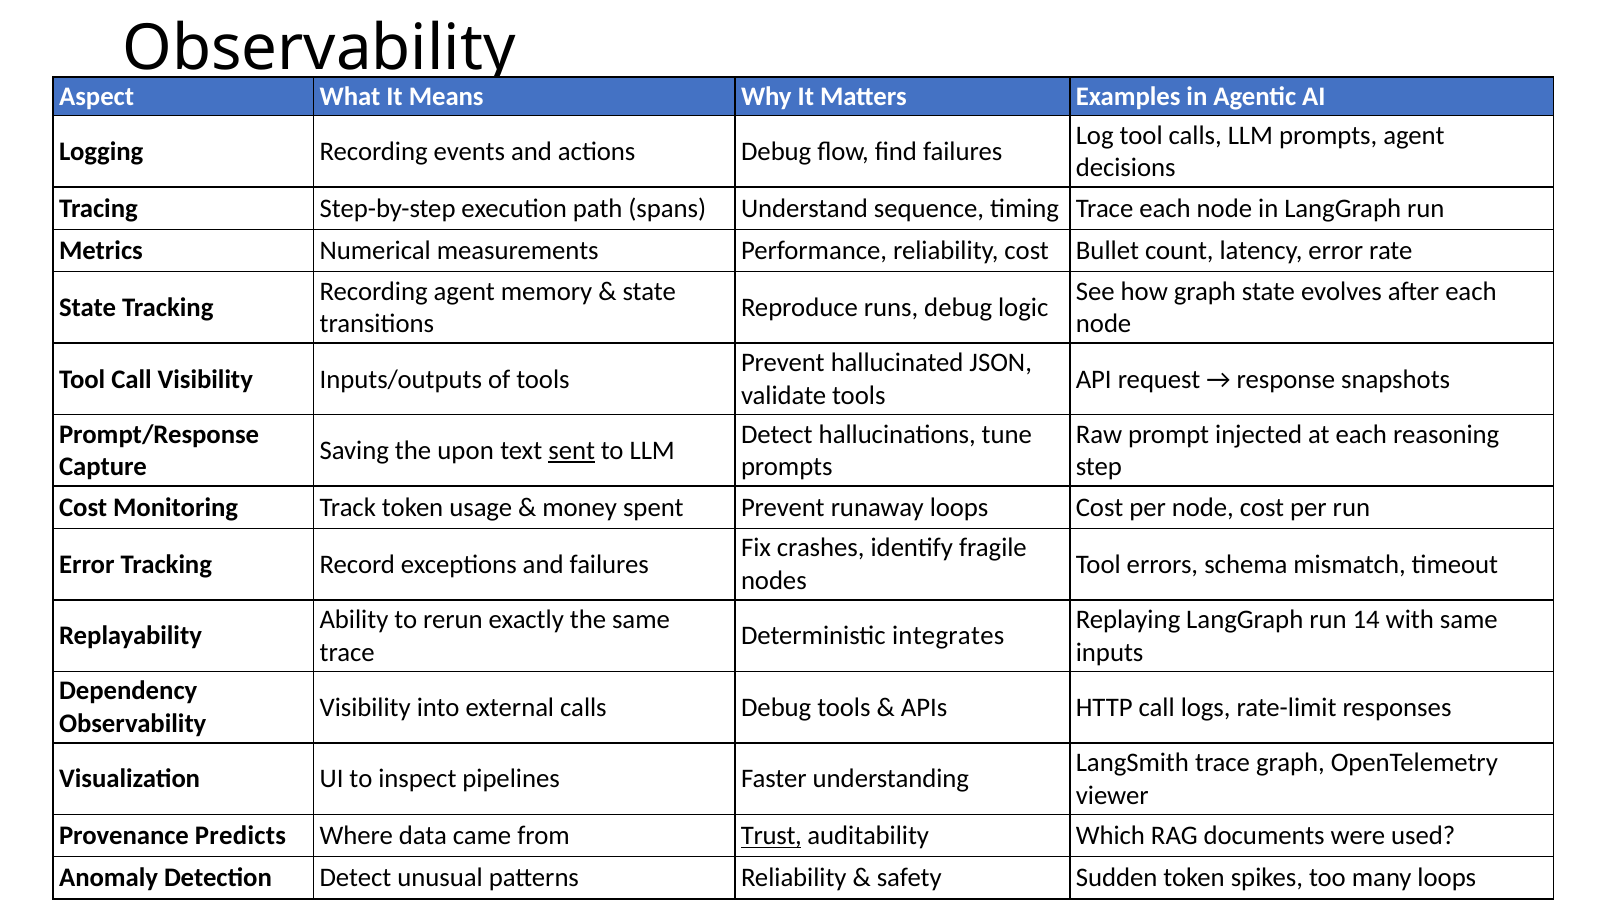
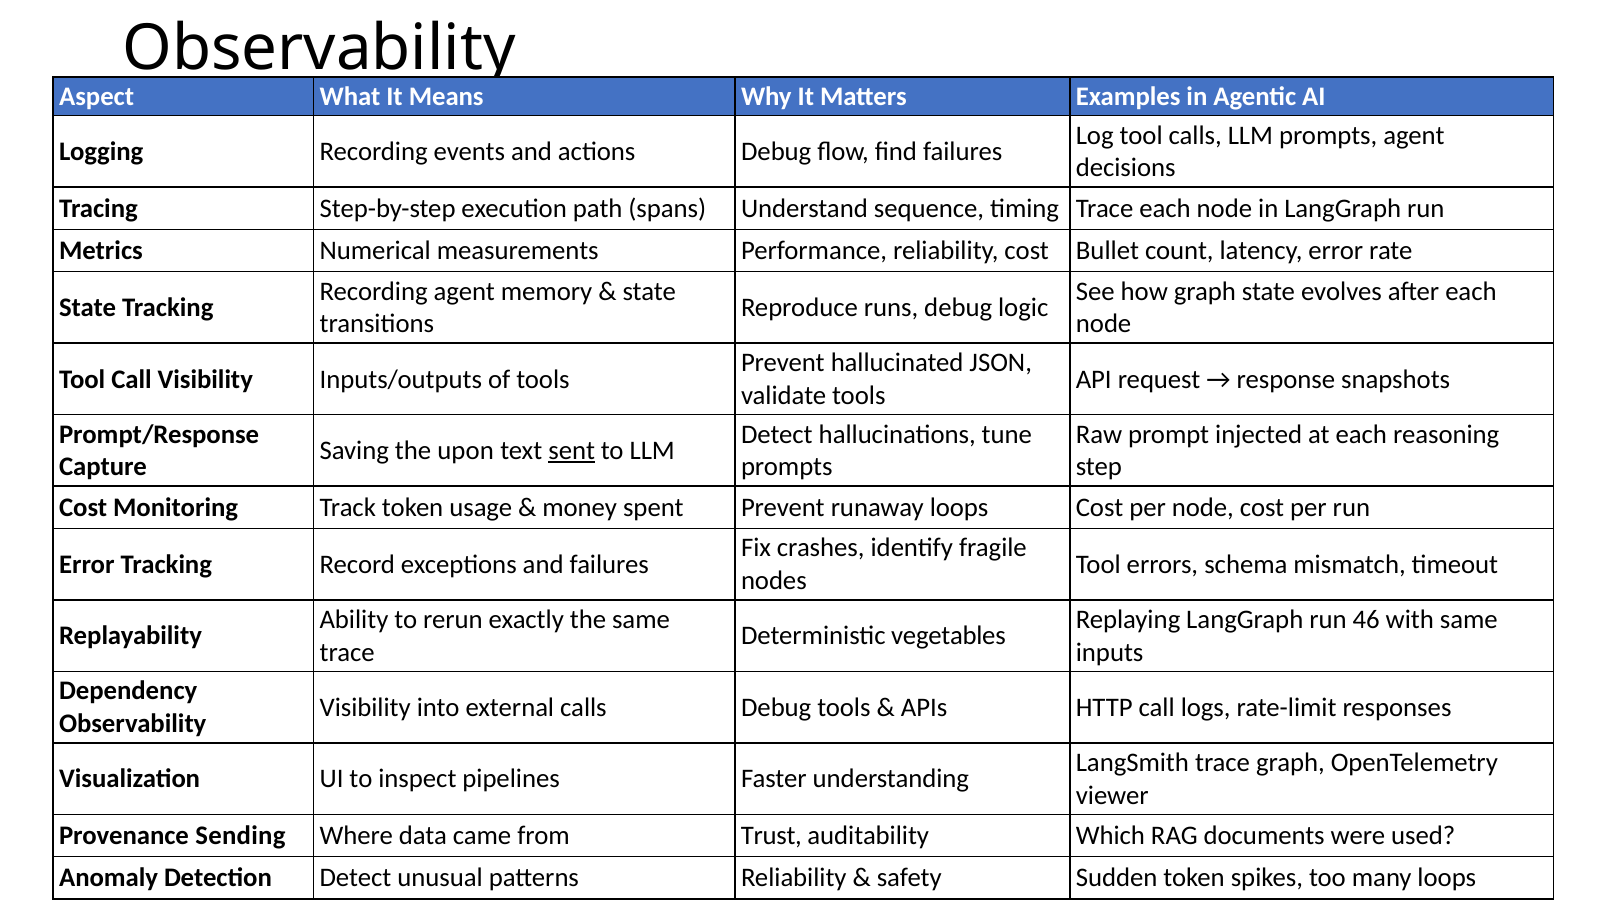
14: 14 -> 46 (1366, 620)
integrates: integrates -> vegetables (948, 636)
Predicts: Predicts -> Sending (240, 836)
Trust underline: present -> none (771, 836)
